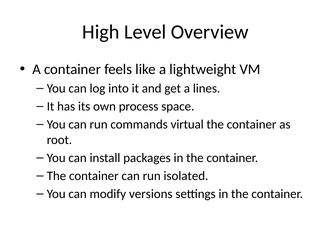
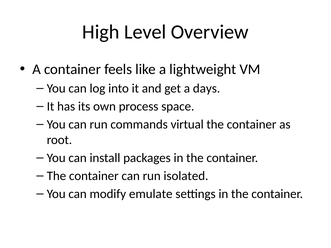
lines: lines -> days (207, 88)
versions: versions -> emulate (151, 194)
